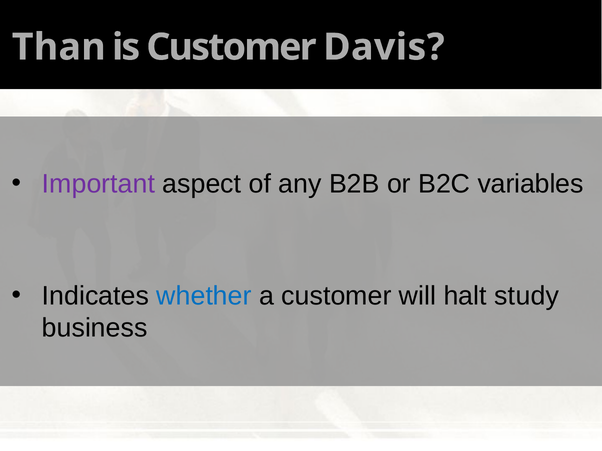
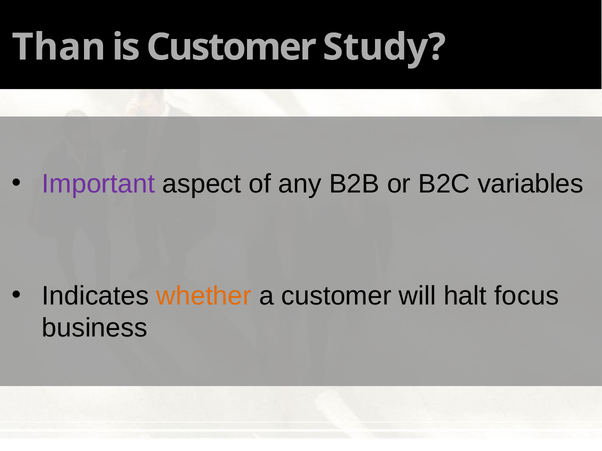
Davis: Davis -> Study (384, 47)
whether colour: blue -> orange (204, 296)
study: study -> focus (527, 296)
